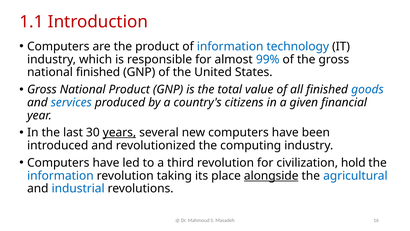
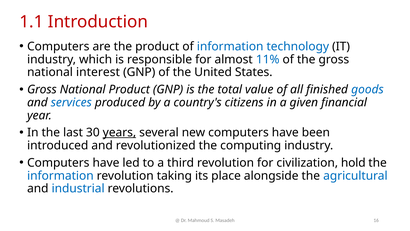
99%: 99% -> 11% (268, 59)
national finished: finished -> interest (98, 72)
alongside underline: present -> none (271, 175)
